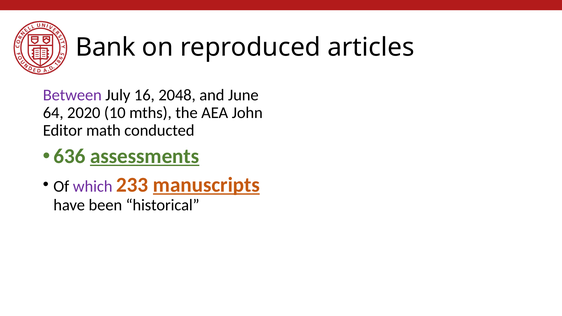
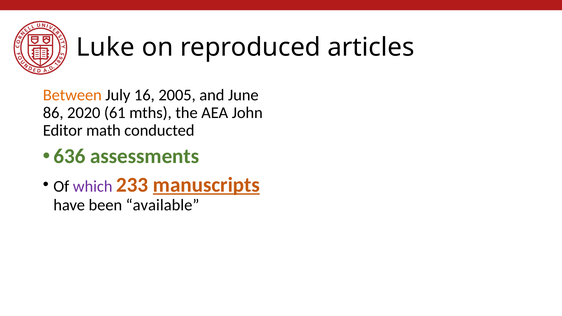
Bank: Bank -> Luke (105, 47)
Between colour: purple -> orange (72, 95)
2048: 2048 -> 2005 (177, 95)
64: 64 -> 86 (53, 113)
10: 10 -> 61 (115, 113)
assessments underline: present -> none (145, 156)
historical: historical -> available (163, 205)
